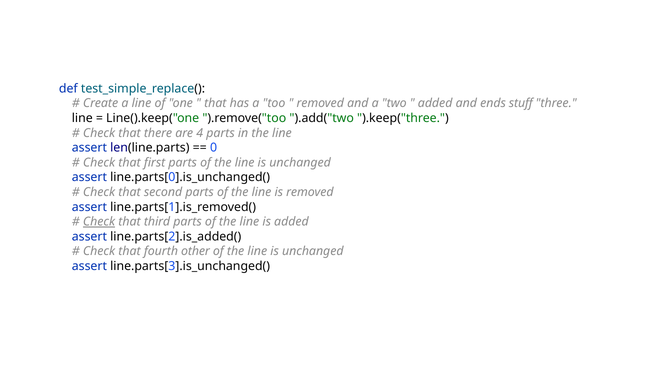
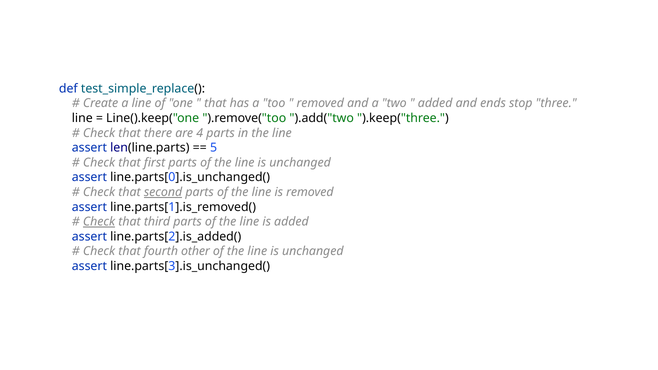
stuff: stuff -> stop (521, 103)
0: 0 -> 5 (214, 148)
second underline: none -> present (163, 192)
